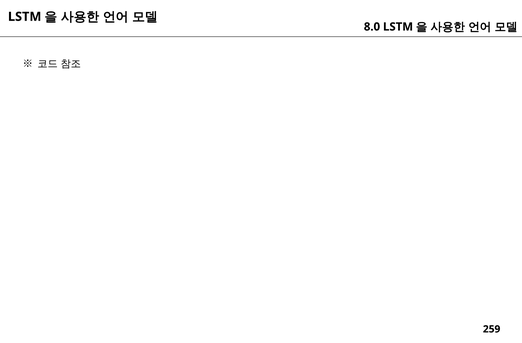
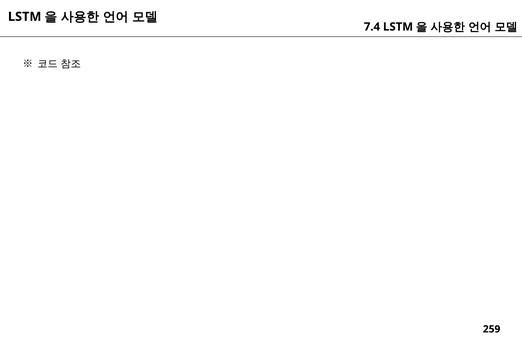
8.0: 8.0 -> 7.4 (372, 27)
